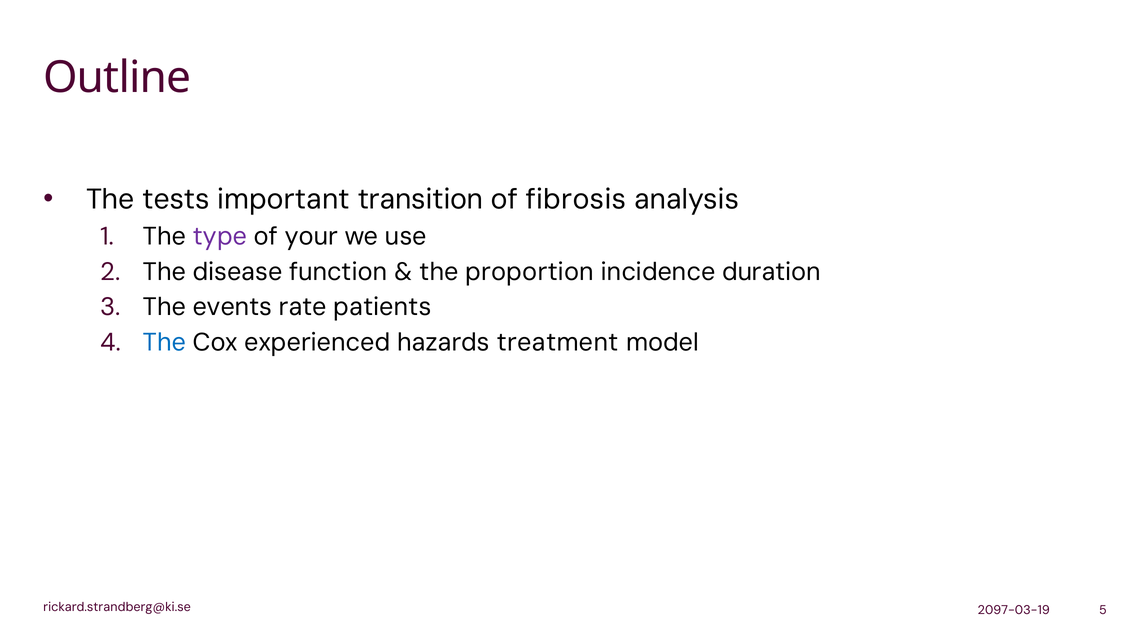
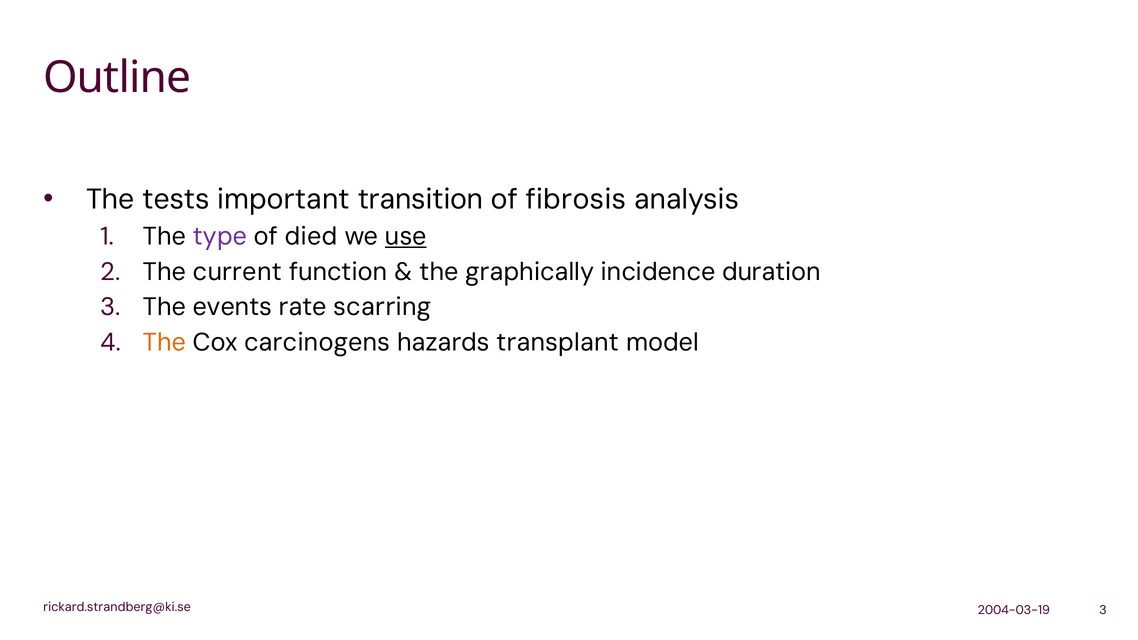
your: your -> died (311, 236)
use underline: none -> present (406, 236)
disease: disease -> current (237, 272)
proportion: proportion -> graphically (530, 272)
patients: patients -> scarring (382, 307)
The colour: blue -> orange (164, 343)
experienced: experienced -> carcinogens (317, 343)
treatment: treatment -> transplant (558, 343)
rickard.strandberg@ki.se 5: 5 -> 3 (1103, 610)
2097-03-19: 2097-03-19 -> 2004-03-19 (1014, 610)
